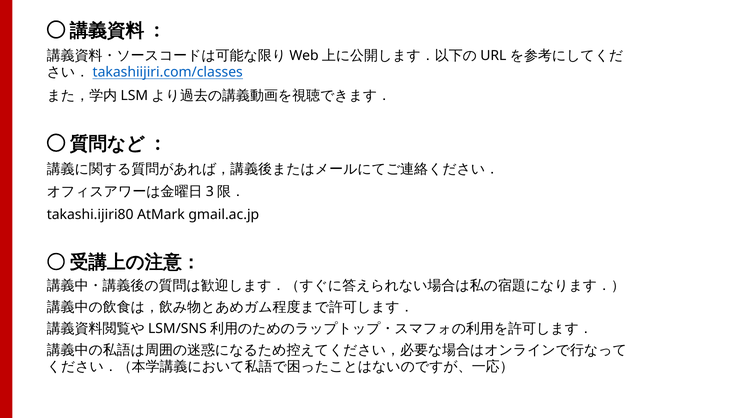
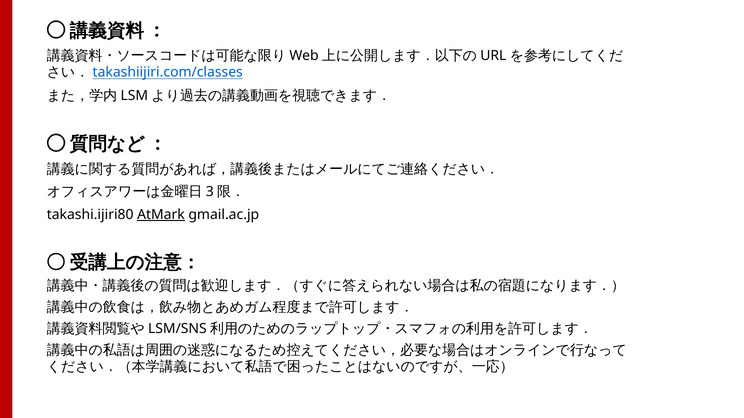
AtMark underline: none -> present (161, 215)
